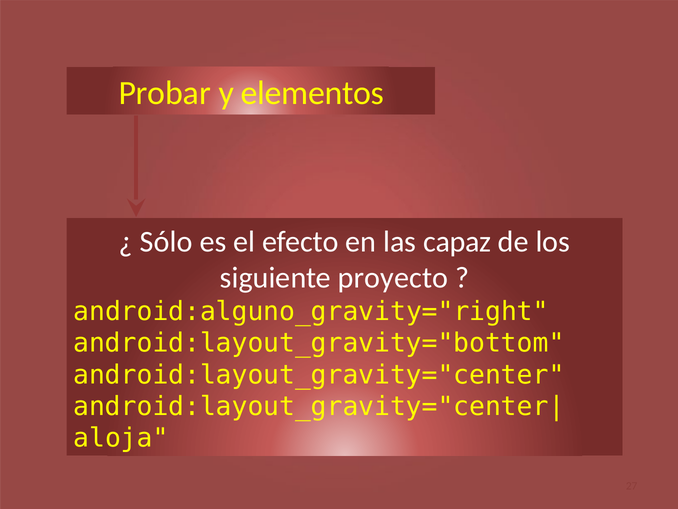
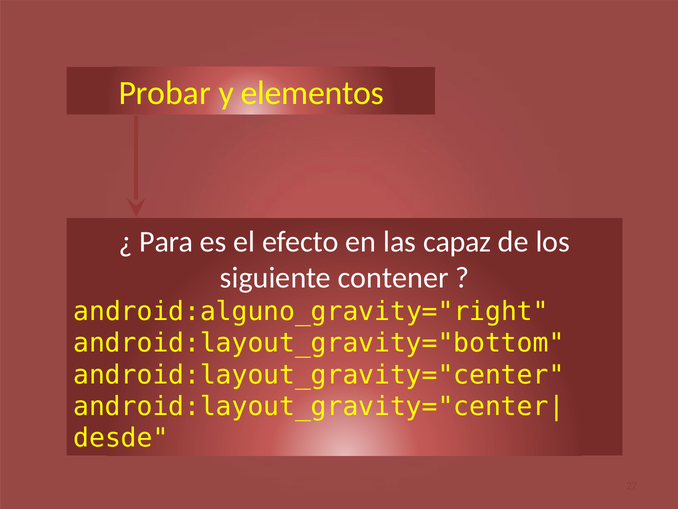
Sólo: Sólo -> Para (166, 241)
proyecto: proyecto -> contener (393, 277)
aloja: aloja -> desde (121, 438)
